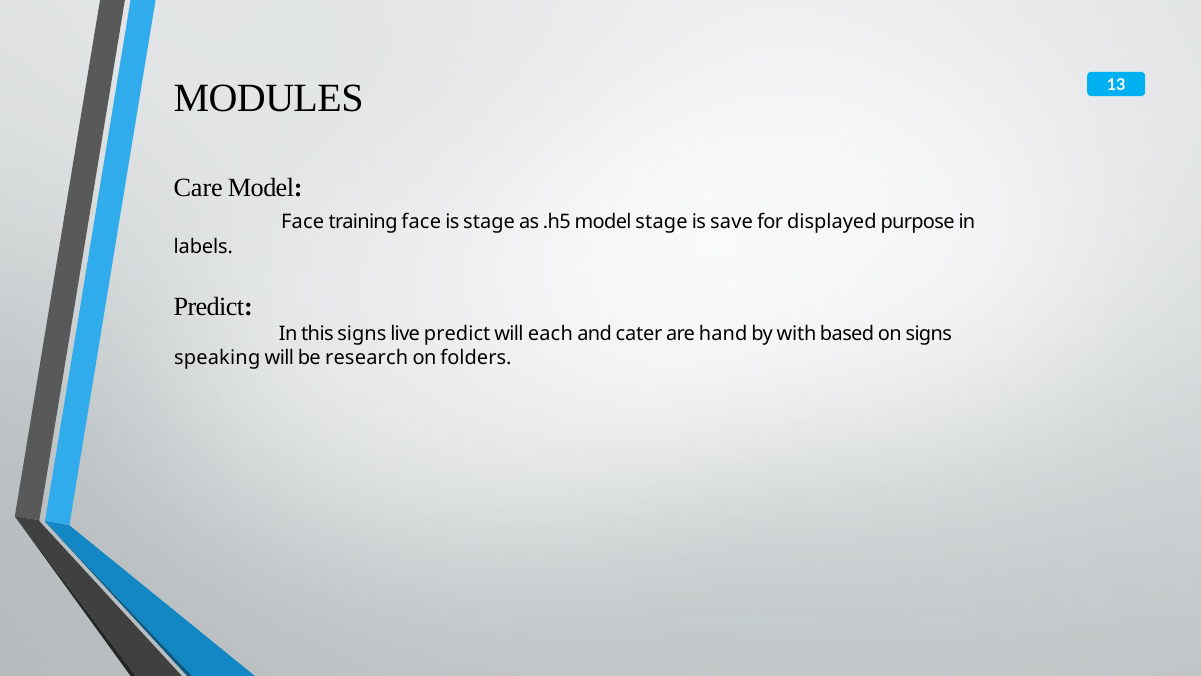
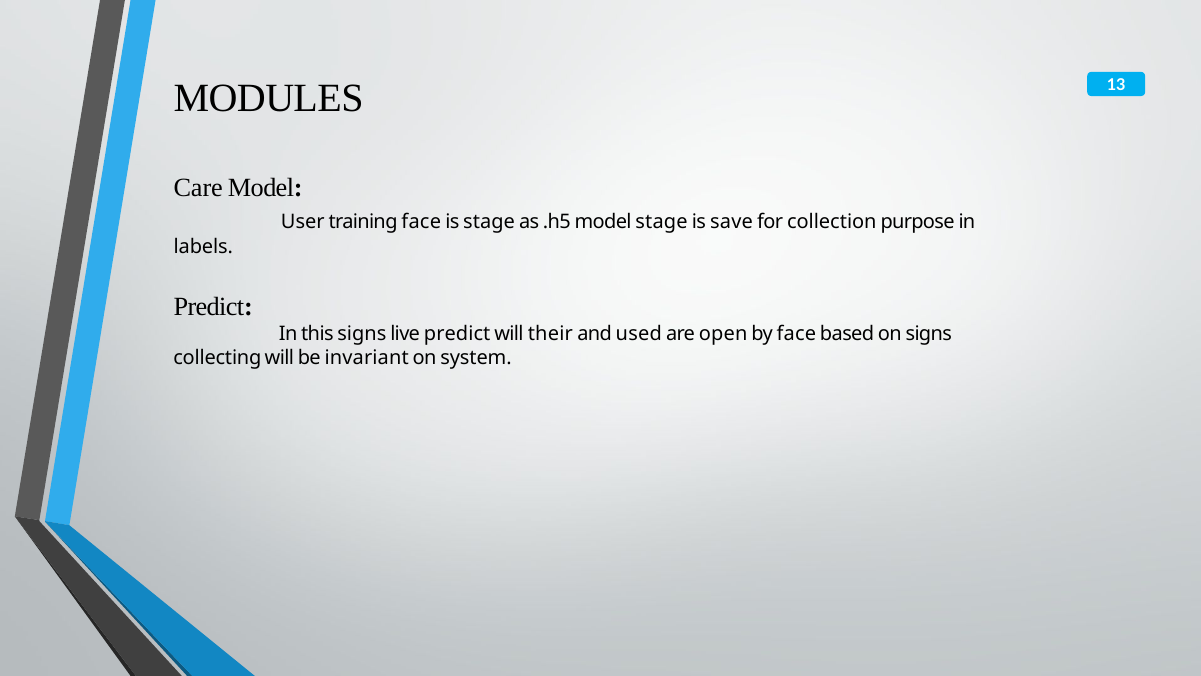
Face: Face -> User (303, 222)
displayed: displayed -> collection (832, 222)
each: each -> their (550, 334)
cater: cater -> used (639, 334)
hand: hand -> open (723, 334)
by with: with -> face (796, 334)
speaking: speaking -> collecting (217, 358)
research: research -> invariant (367, 358)
folders: folders -> system (476, 358)
